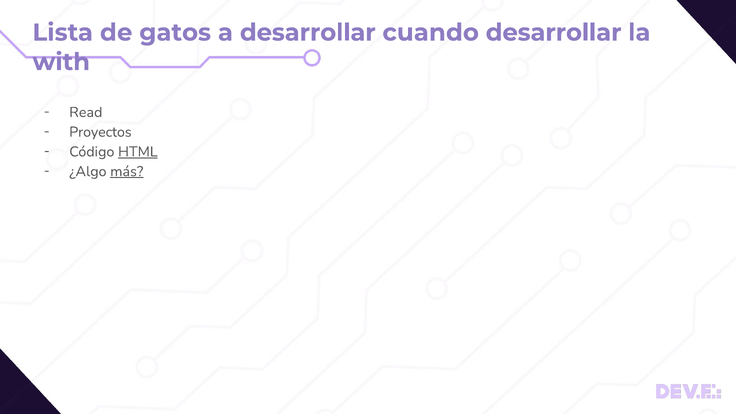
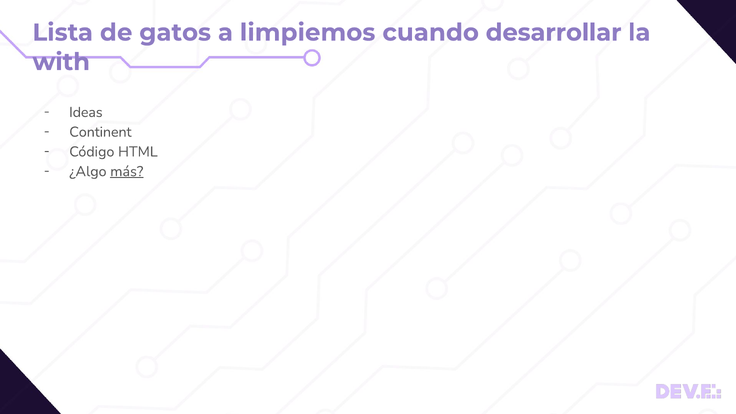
a desarrollar: desarrollar -> limpiemos (308, 33)
Read: Read -> Ideas (86, 112)
Proyectos: Proyectos -> Continent (100, 132)
HTML underline: present -> none (138, 152)
